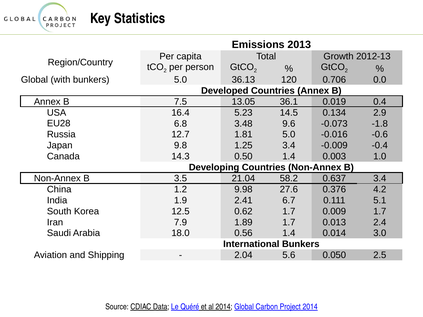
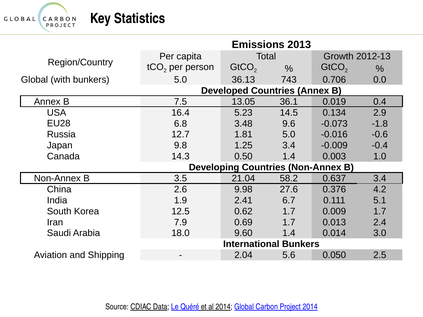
120: 120 -> 743 (289, 80)
1.2: 1.2 -> 2.6 (181, 190)
1.89: 1.89 -> 0.69 (243, 222)
0.56: 0.56 -> 9.60 (243, 233)
